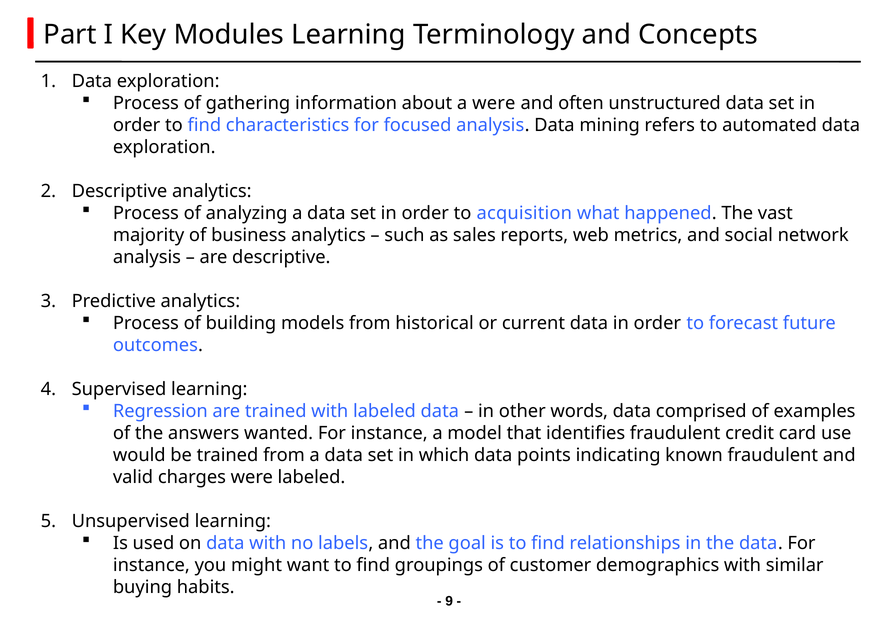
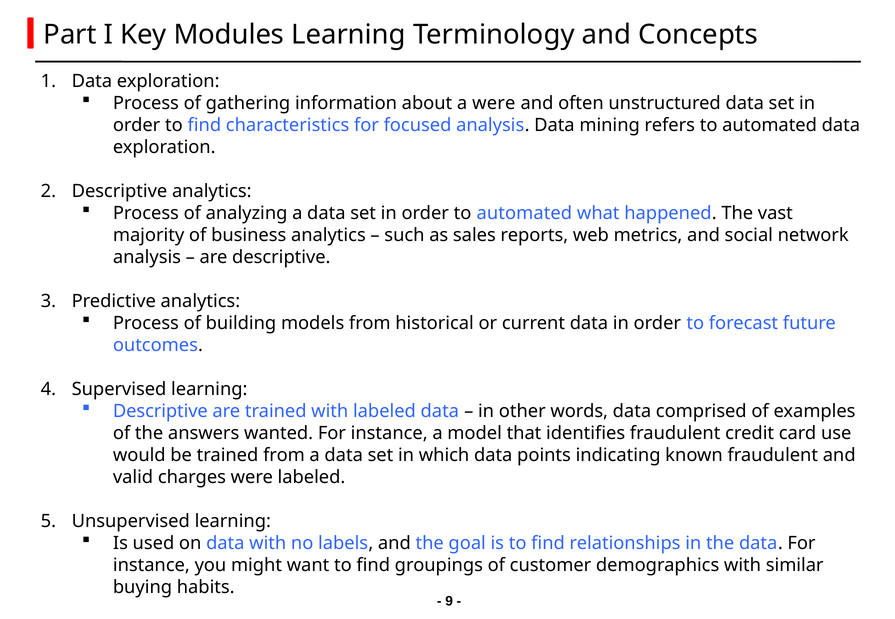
order to acquisition: acquisition -> automated (524, 213)
Regression: Regression -> Descriptive (160, 412)
